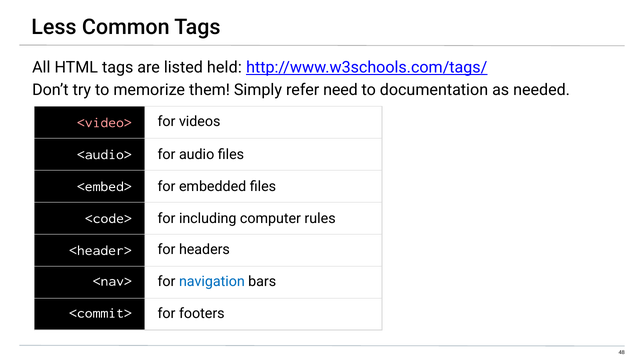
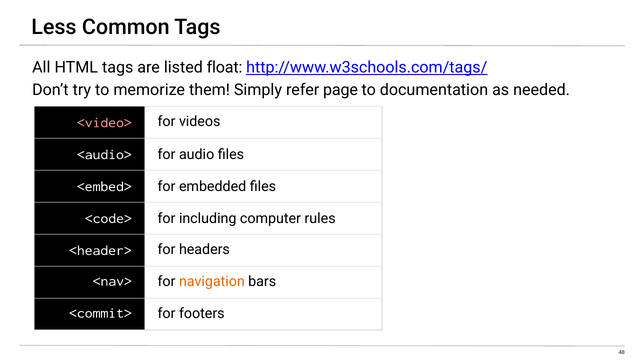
held: held -> float (225, 68)
need: need -> page (340, 90)
navigation colour: blue -> orange (212, 282)
